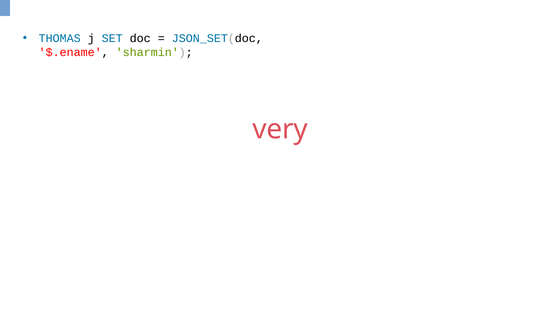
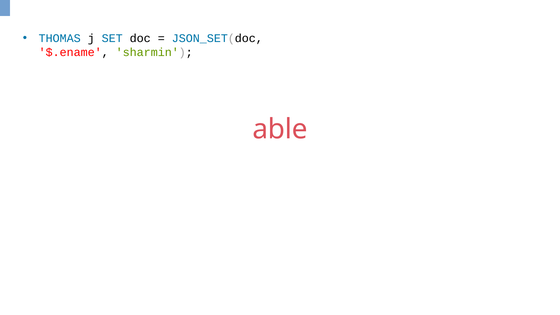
very: very -> able (280, 129)
